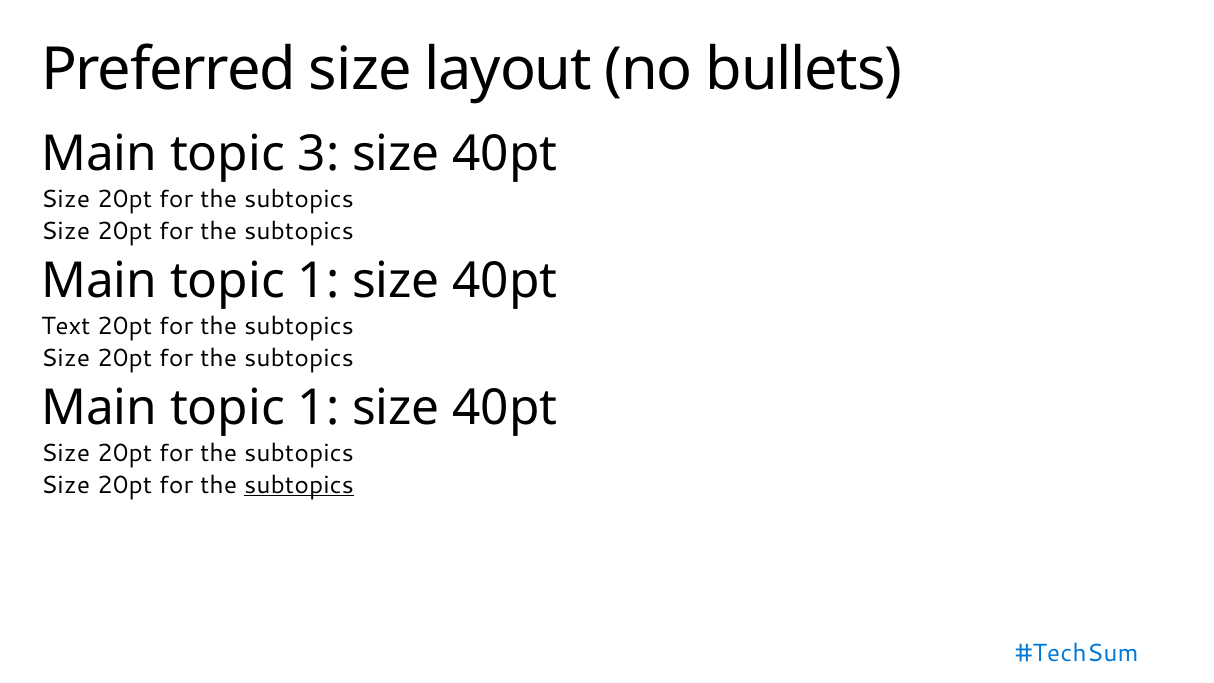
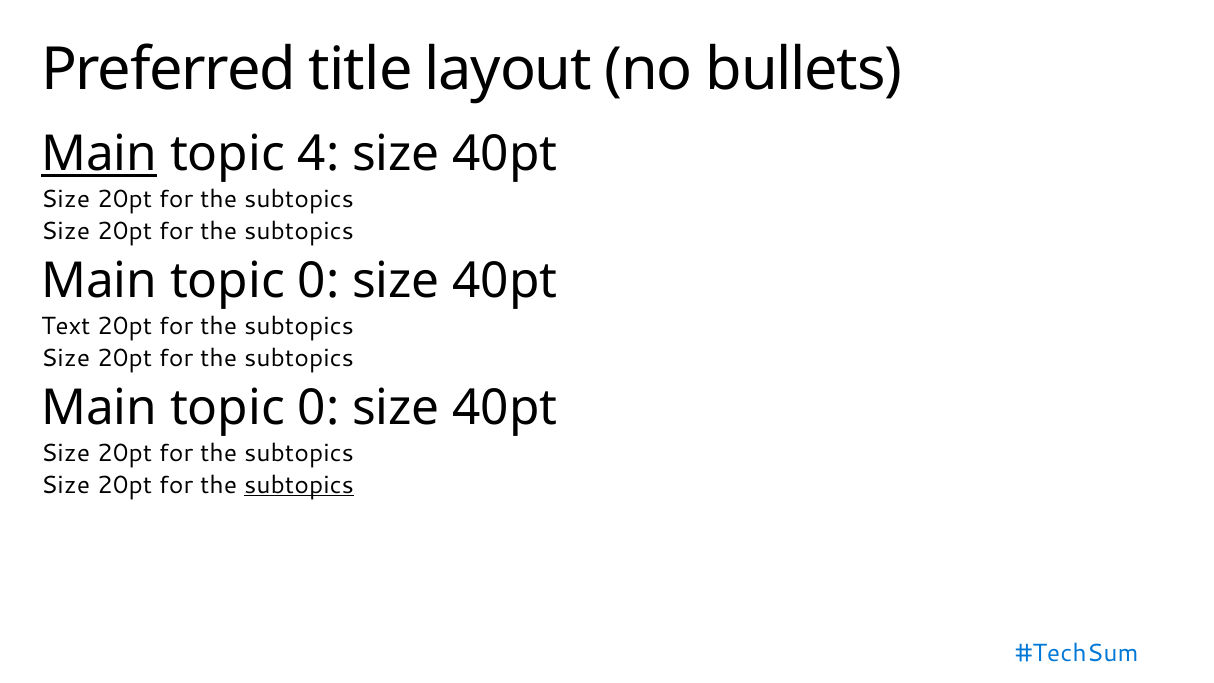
Preferred size: size -> title (361, 70)
Main underline: none -> present (99, 154)
3: 3 -> 4 (319, 154)
1: 1 -> 0 (319, 281)
1: 1 -> 0 (319, 408)
